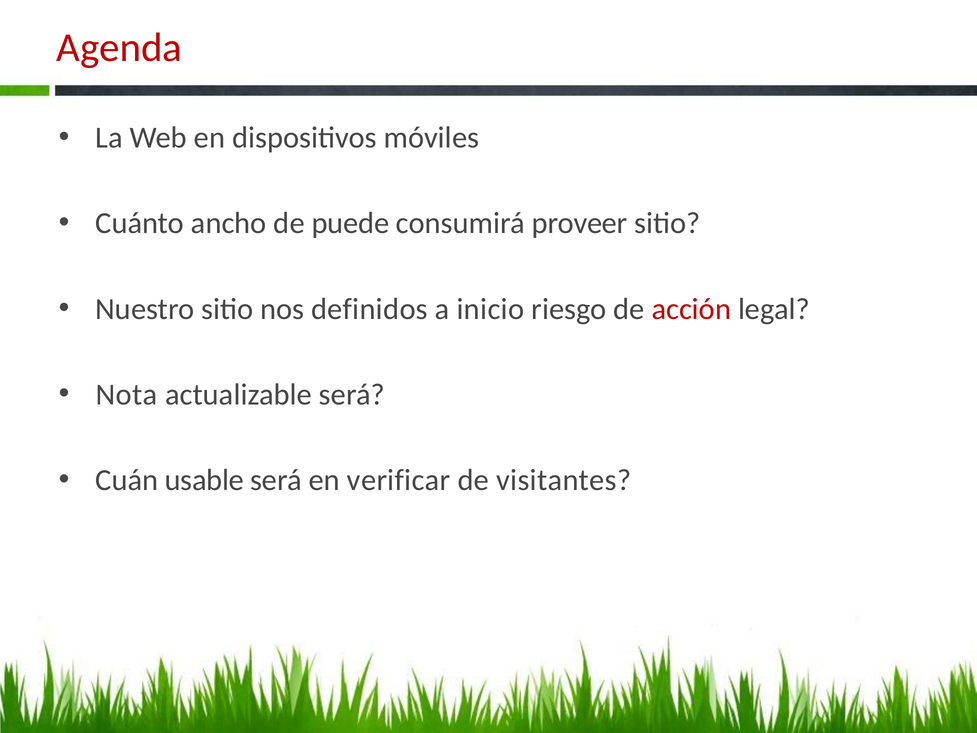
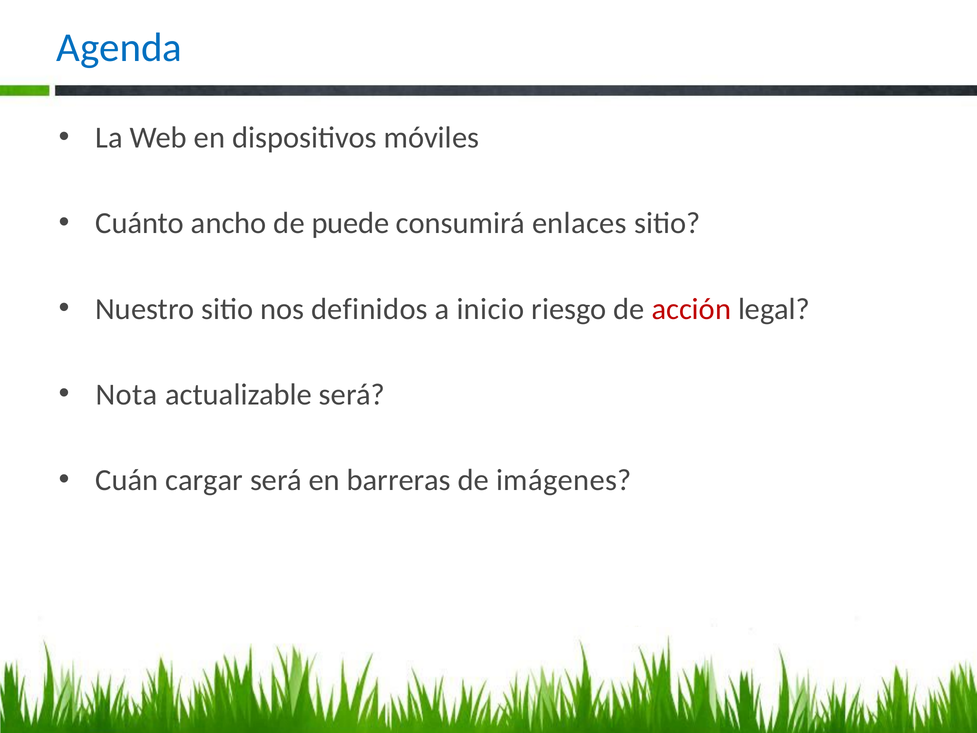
Agenda colour: red -> blue (119, 48)
proveer: proveer -> enlaces (579, 223)
usable: usable -> cargar (204, 480)
verificar: verificar -> barreras (399, 480)
visitantes: visitantes -> imágenes (564, 480)
